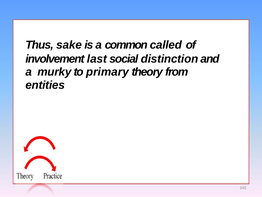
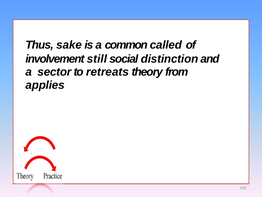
last: last -> still (97, 59)
murky: murky -> sector (54, 72)
primary: primary -> retreats (107, 72)
entities: entities -> applies (45, 85)
